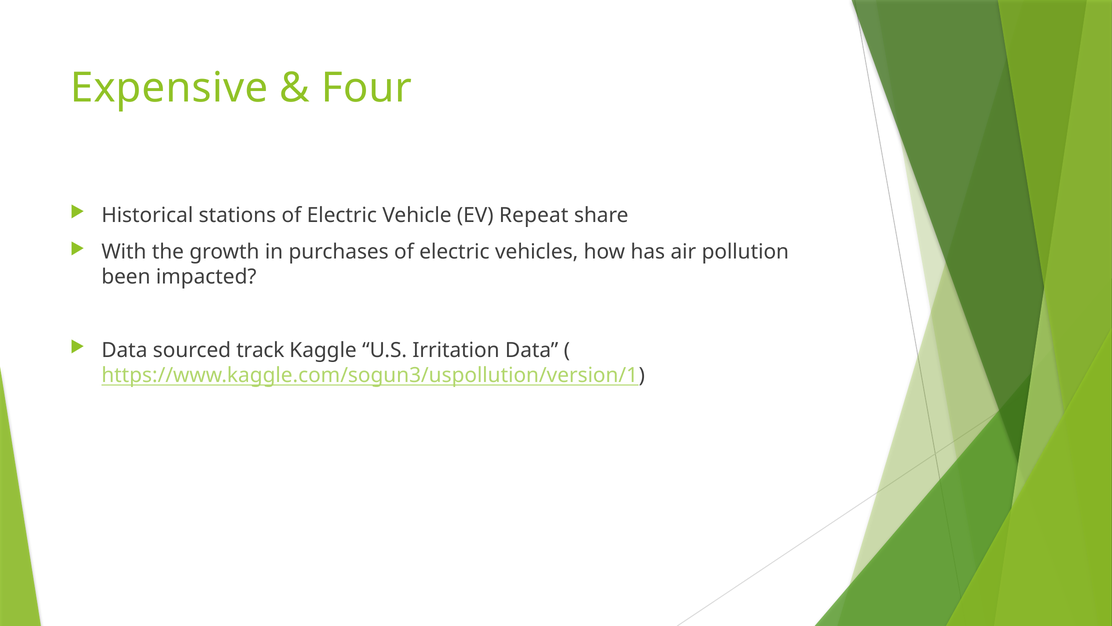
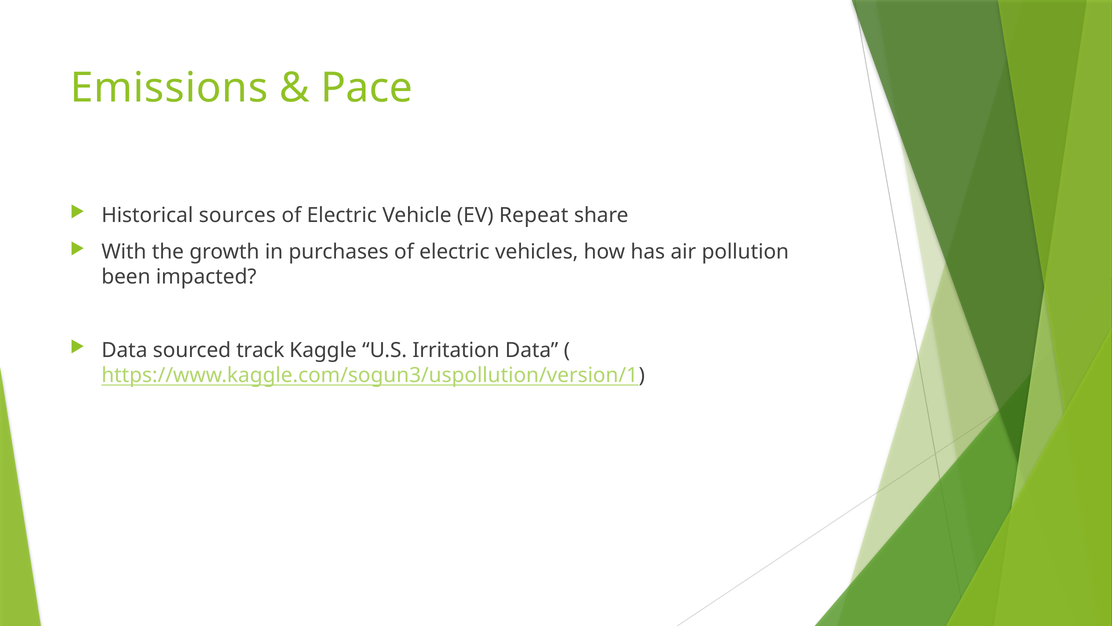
Expensive: Expensive -> Emissions (169, 88)
Four: Four -> Pace (367, 88)
stations: stations -> sources (237, 215)
